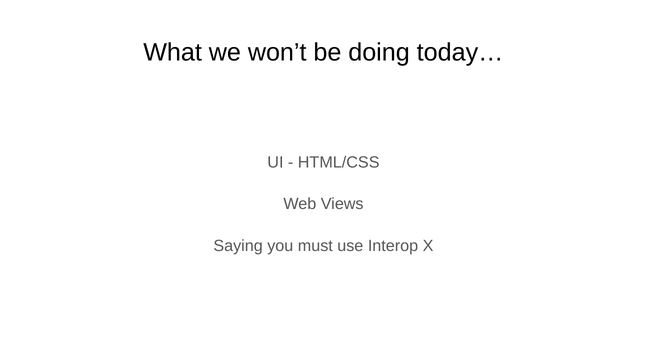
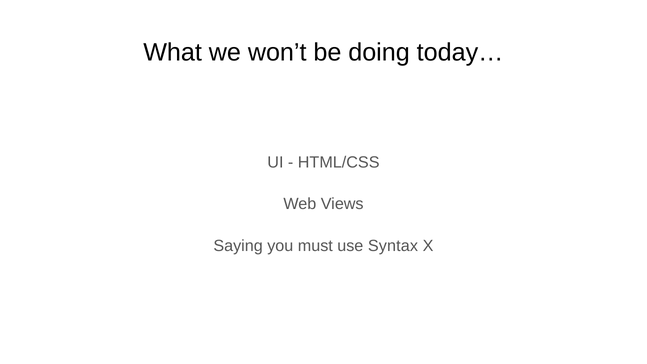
Interop: Interop -> Syntax (393, 246)
